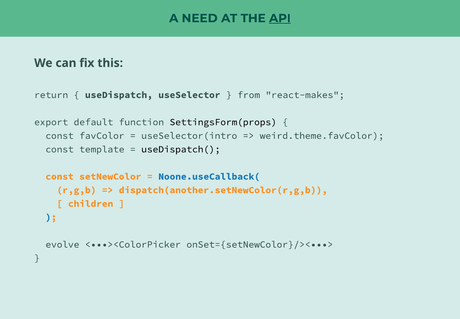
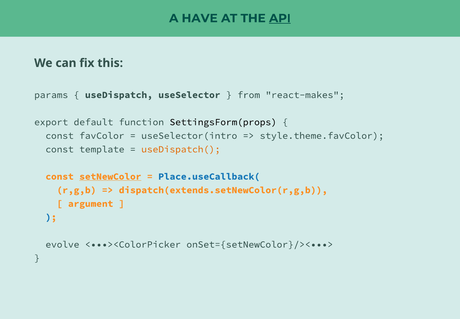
NEED: NEED -> HAVE (200, 18)
return: return -> params (51, 95)
weird.theme.favColor: weird.theme.favColor -> style.theme.favColor (322, 135)
useDispatch( colour: black -> orange (181, 149)
setNewColor underline: none -> present (110, 176)
Noone.useCallback(: Noone.useCallback( -> Place.useCallback( (209, 176)
dispatch(another.setNewColor(r,g,b: dispatch(another.setNewColor(r,g,b -> dispatch(extends.setNewColor(r,g,b (223, 190)
children: children -> argument (91, 203)
